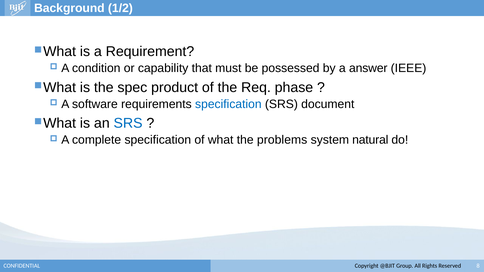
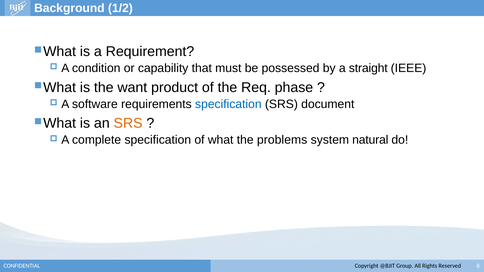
answer: answer -> straight (368, 68)
spec: spec -> want (132, 88)
SRS colour: blue -> orange (128, 123)
